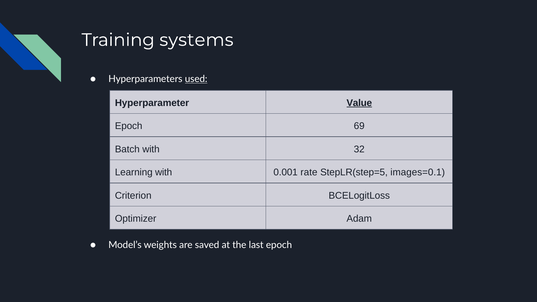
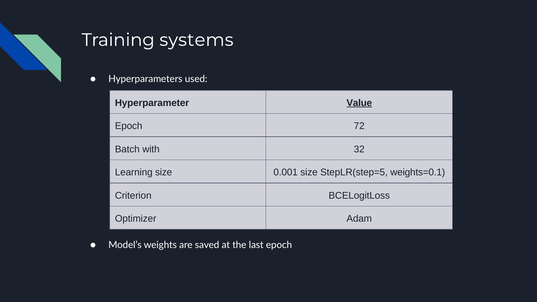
used underline: present -> none (196, 79)
69: 69 -> 72 (359, 126)
Learning with: with -> size (164, 172)
0.001 rate: rate -> size (309, 172)
images=0.1: images=0.1 -> weights=0.1 (418, 172)
